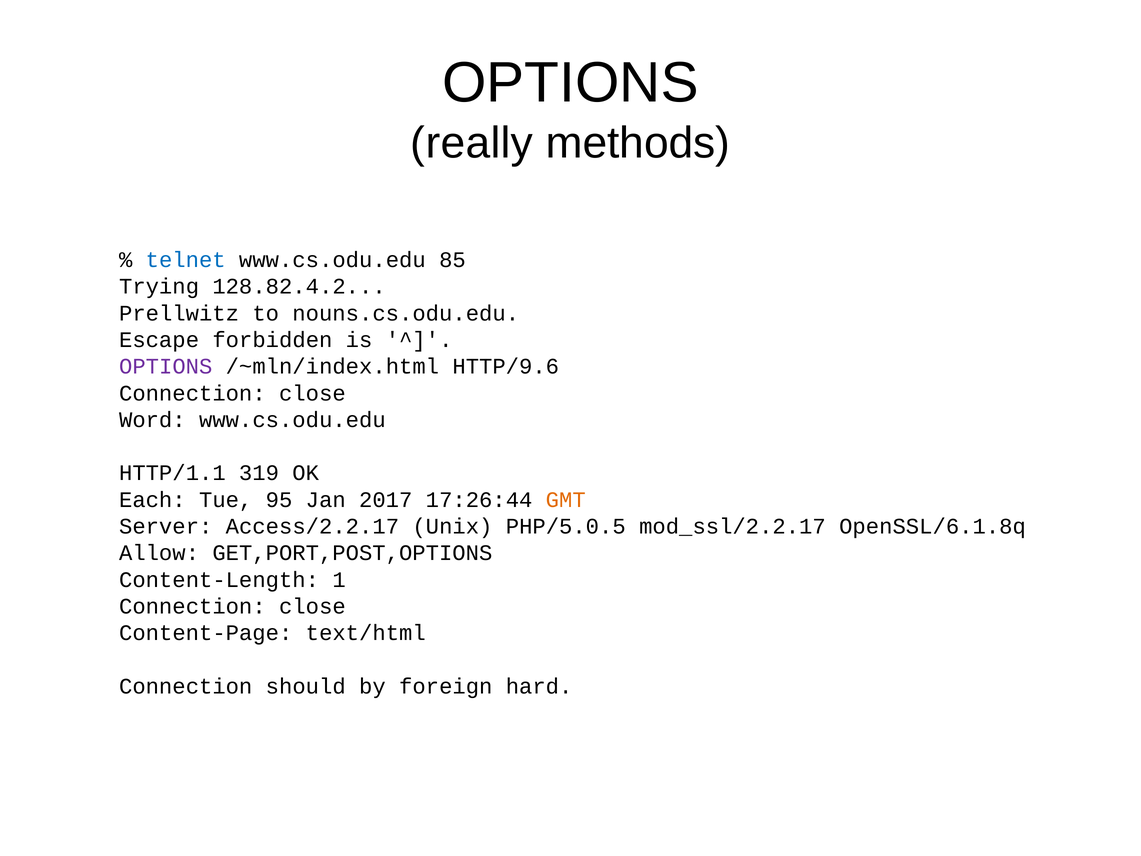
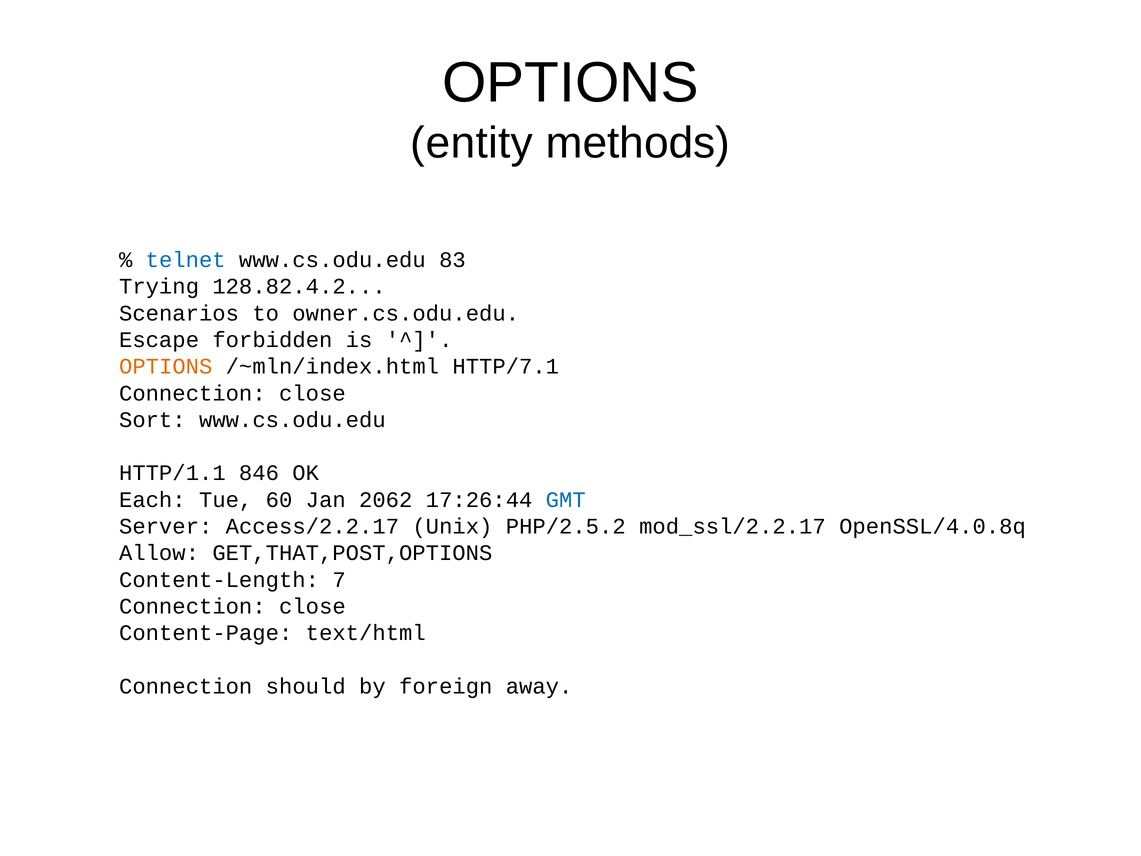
really: really -> entity (472, 143)
85: 85 -> 83 (452, 260)
Prellwitz: Prellwitz -> Scenarios (179, 313)
nouns.cs.odu.edu: nouns.cs.odu.edu -> owner.cs.odu.edu (406, 313)
OPTIONS colour: purple -> orange (166, 366)
HTTP/9.6: HTTP/9.6 -> HTTP/7.1 (506, 366)
Word: Word -> Sort (152, 420)
319: 319 -> 846 (259, 473)
95: 95 -> 60 (279, 500)
2017: 2017 -> 2062 (386, 500)
GMT colour: orange -> blue (566, 500)
PHP/5.0.5: PHP/5.0.5 -> PHP/2.5.2 (566, 526)
OpenSSL/6.1.8q: OpenSSL/6.1.8q -> OpenSSL/4.0.8q (933, 526)
GET,PORT,POST,OPTIONS: GET,PORT,POST,OPTIONS -> GET,THAT,POST,OPTIONS (352, 553)
1: 1 -> 7 (339, 580)
hard: hard -> away (539, 686)
